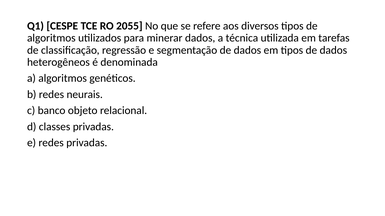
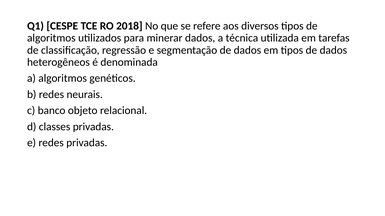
2055: 2055 -> 2018 (129, 26)
